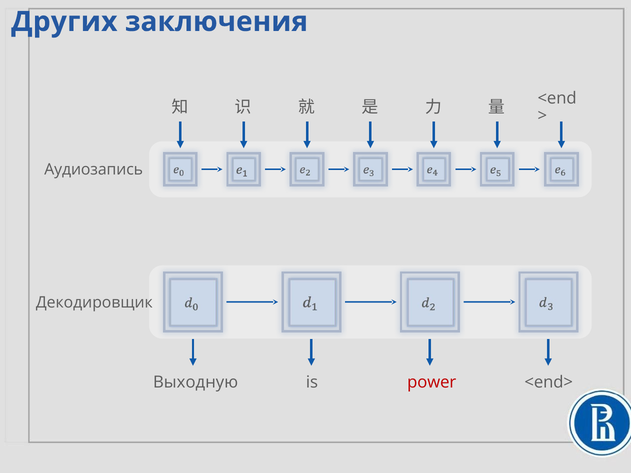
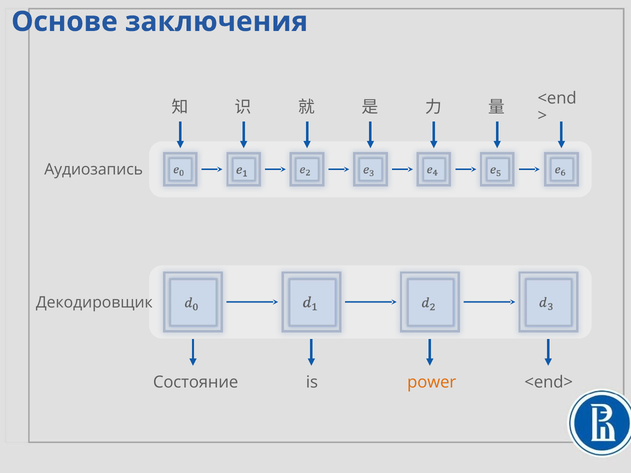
Других: Других -> Основе (64, 22)
Выходную: Выходную -> Состояние (196, 382)
power colour: red -> orange (432, 382)
